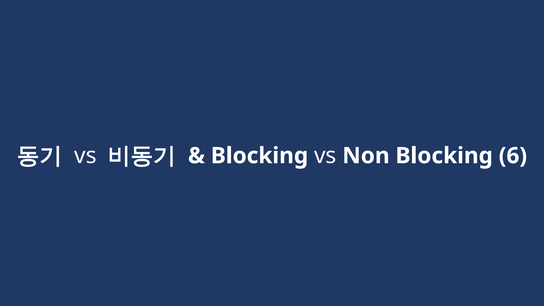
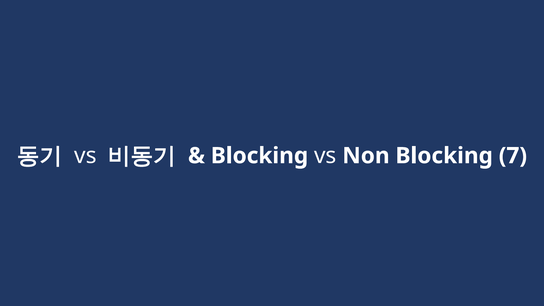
6: 6 -> 7 (513, 156)
